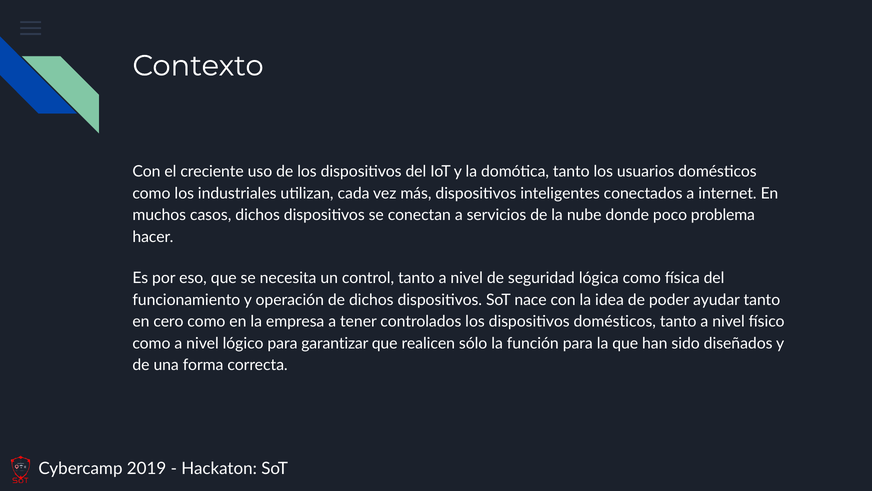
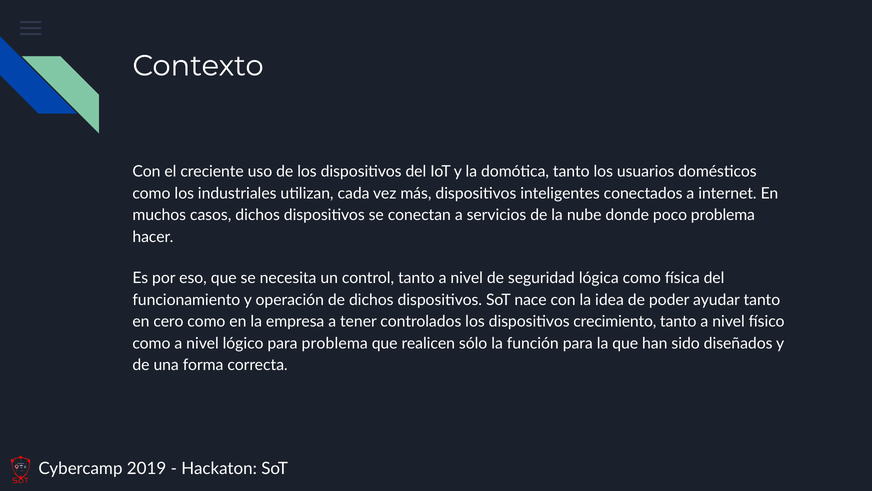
dispositivos domésticos: domésticos -> crecimiento (615, 321)
para garantizar: garantizar -> problema (335, 343)
